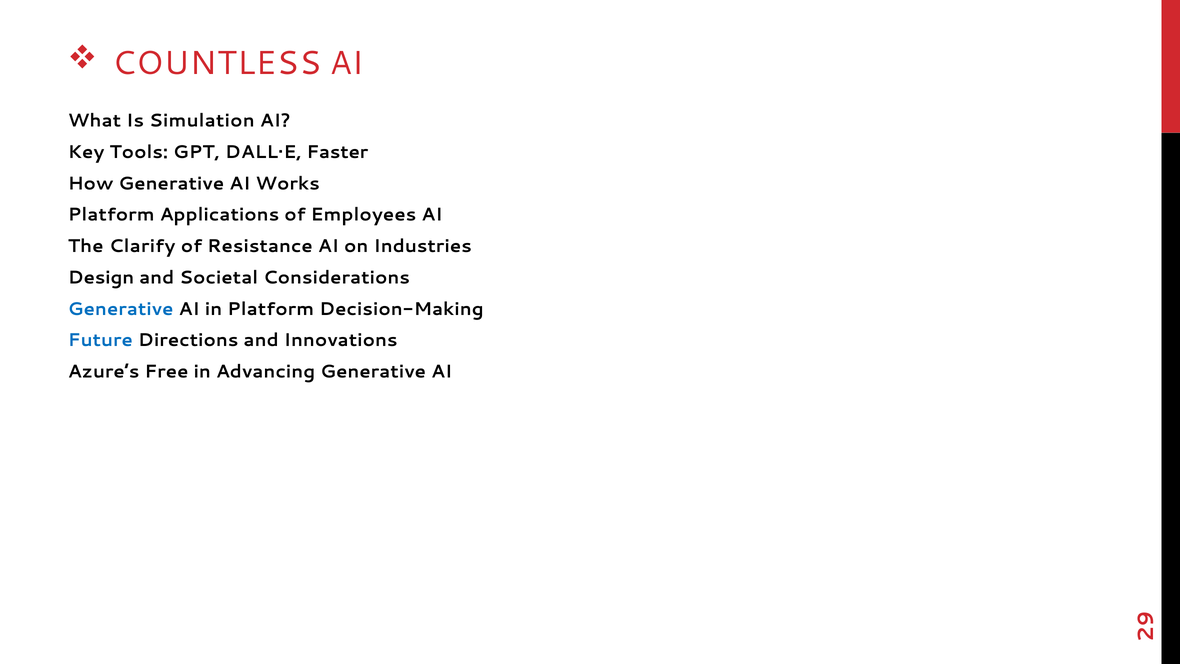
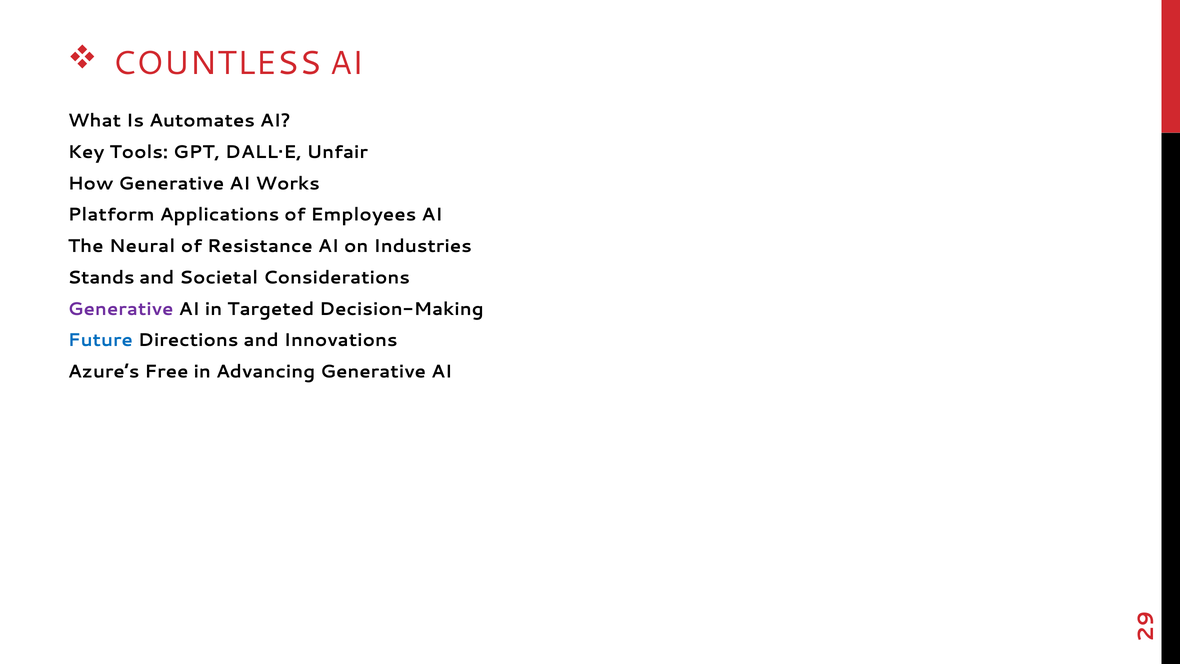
Simulation: Simulation -> Automates (202, 121)
Faster: Faster -> Unfair (337, 152)
Clarify: Clarify -> Neural (142, 246)
Design: Design -> Stands (101, 277)
Generative colour: blue -> purple (121, 309)
in Platform: Platform -> Targeted (271, 309)
